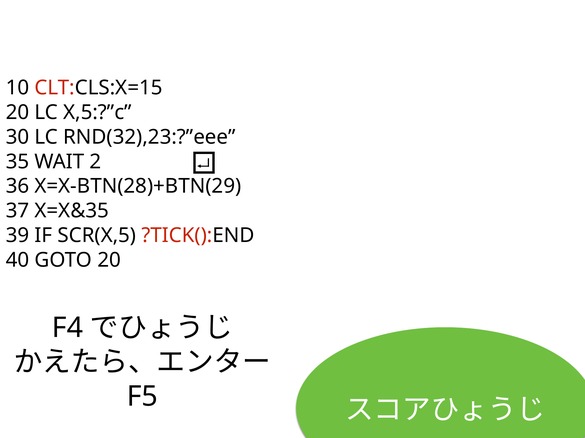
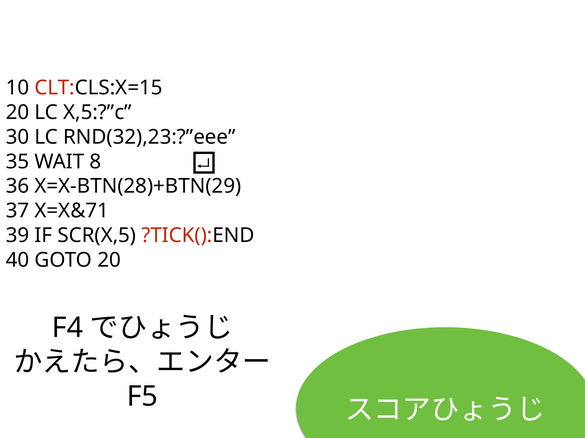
2: 2 -> 8 (96, 162)
X=X&35: X=X&35 -> X=X&71 (72, 211)
